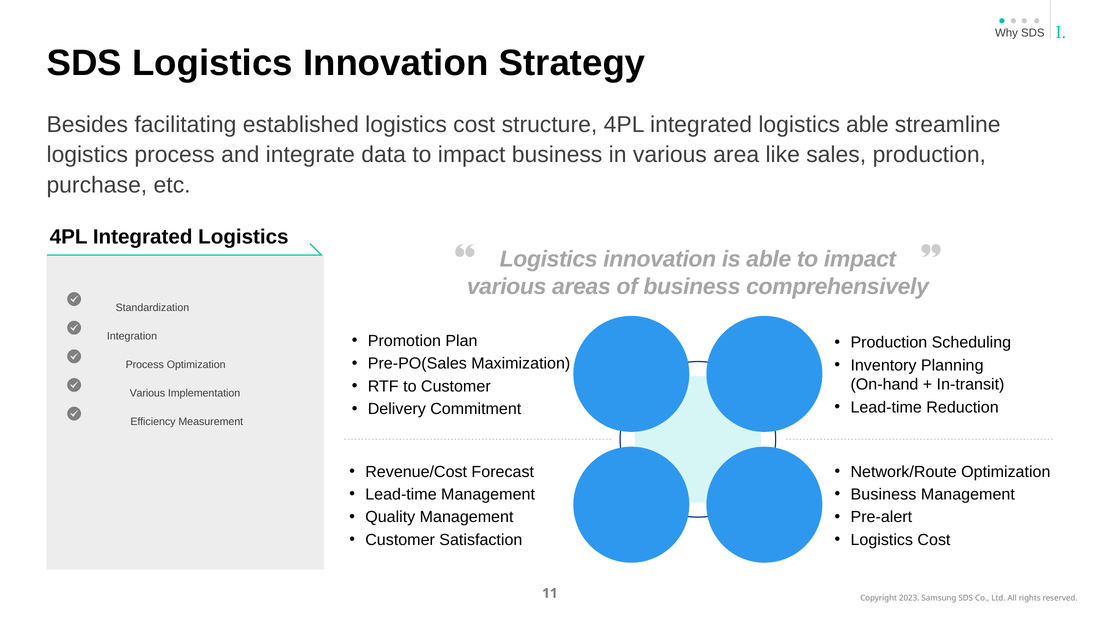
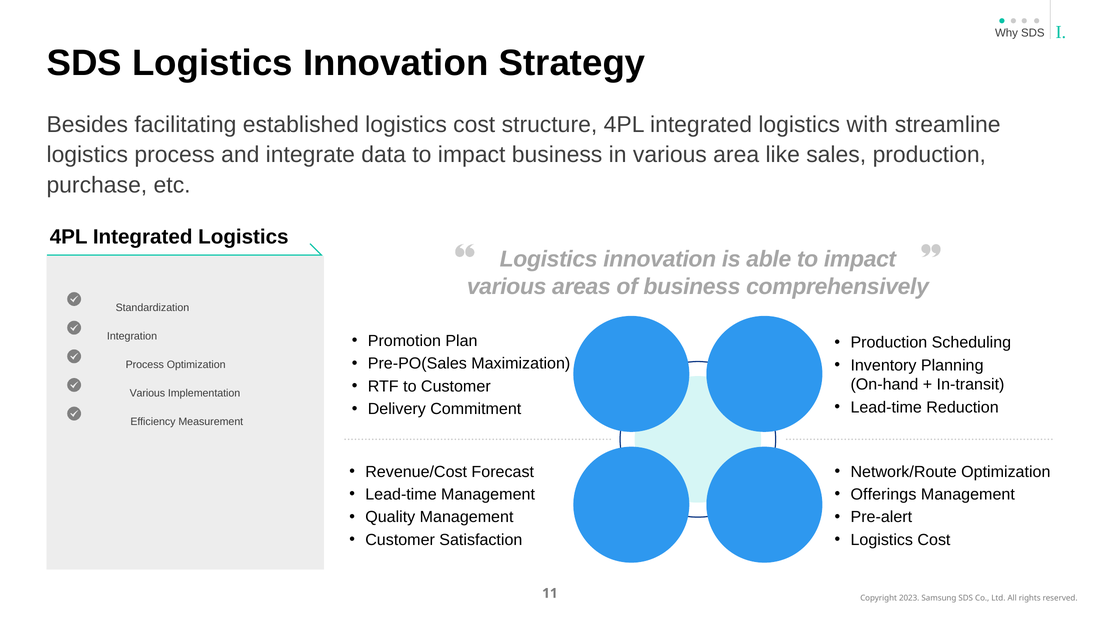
logistics able: able -> with (867, 125)
Business: Business -> Offerings (883, 494)
